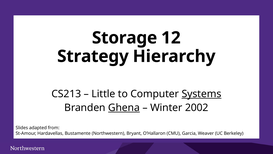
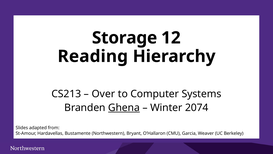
Strategy: Strategy -> Reading (93, 56)
Little: Little -> Over (103, 94)
Systems underline: present -> none (201, 94)
2002: 2002 -> 2074 (197, 107)
